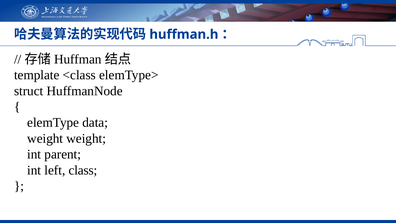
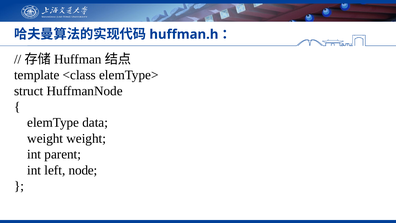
class: class -> node (83, 170)
